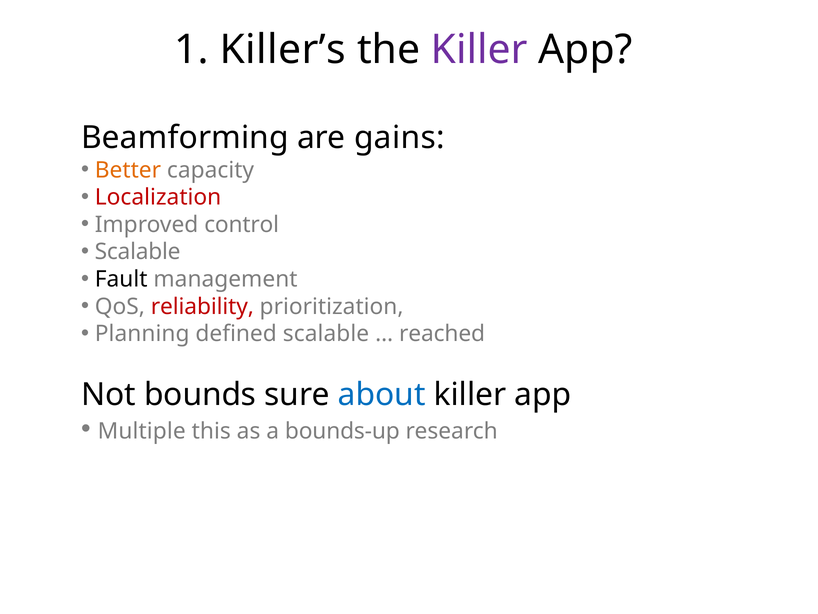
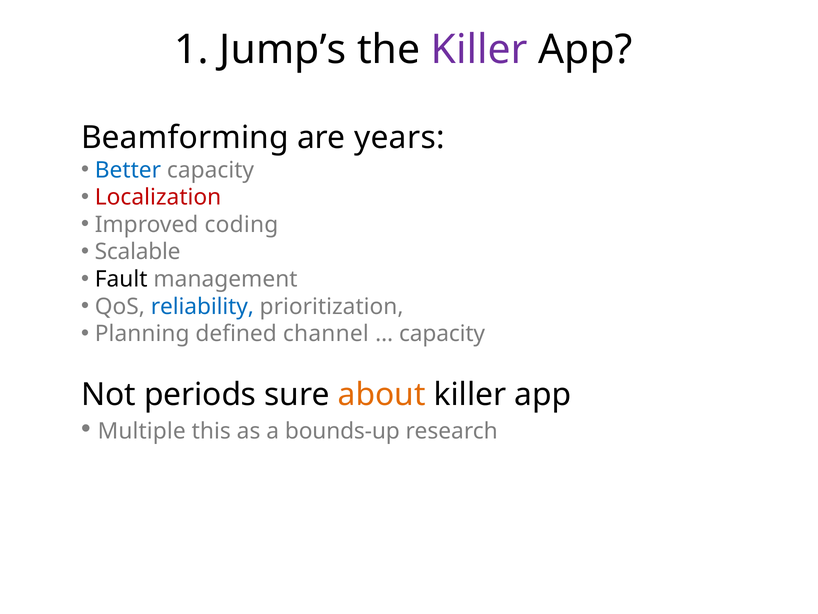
Killer’s: Killer’s -> Jump’s (283, 50)
gains: gains -> years (399, 138)
Better colour: orange -> blue (128, 170)
control: control -> coding (241, 224)
reliability colour: red -> blue (202, 306)
defined scalable: scalable -> channel (326, 334)
reached: reached -> capacity (442, 334)
bounds: bounds -> periods (200, 394)
about colour: blue -> orange (382, 394)
